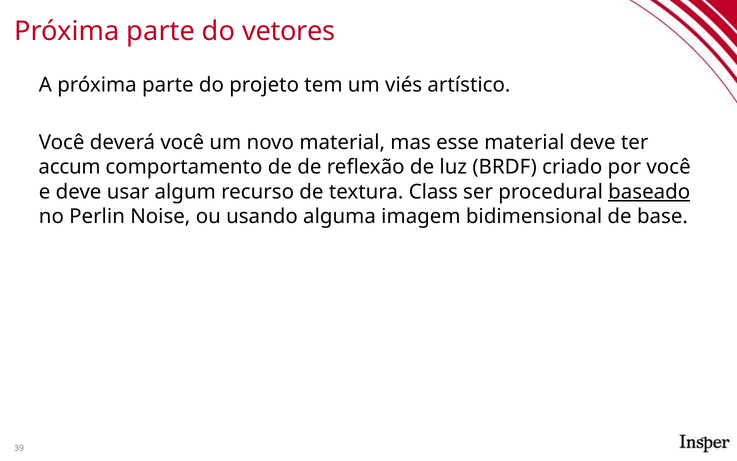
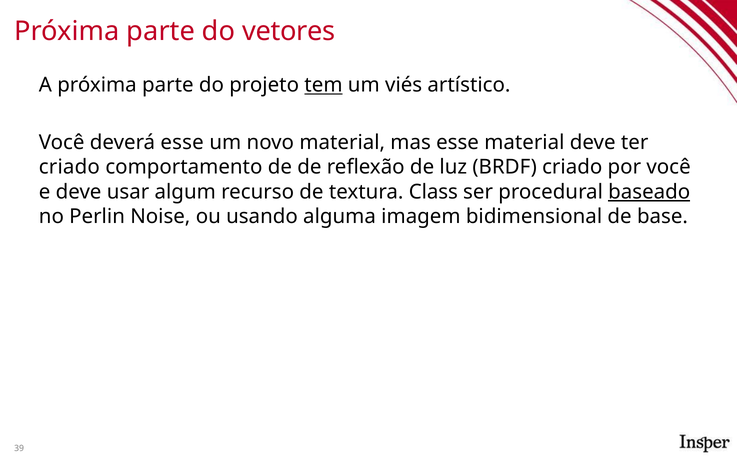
tem underline: none -> present (323, 85)
deverá você: você -> esse (182, 142)
accum: accum -> criado (69, 167)
